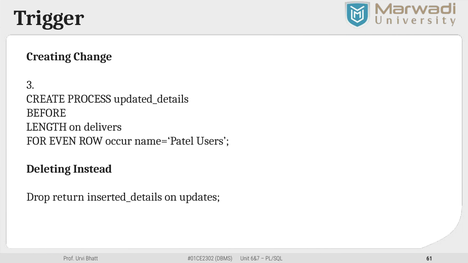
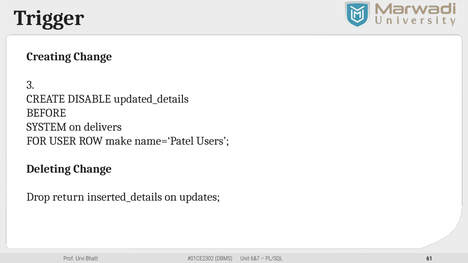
PROCESS: PROCESS -> DISABLE (89, 99)
LENGTH: LENGTH -> SYSTEM (47, 127)
EVEN: EVEN -> USER (63, 141)
occur: occur -> make (119, 141)
Deleting Instead: Instead -> Change (92, 169)
